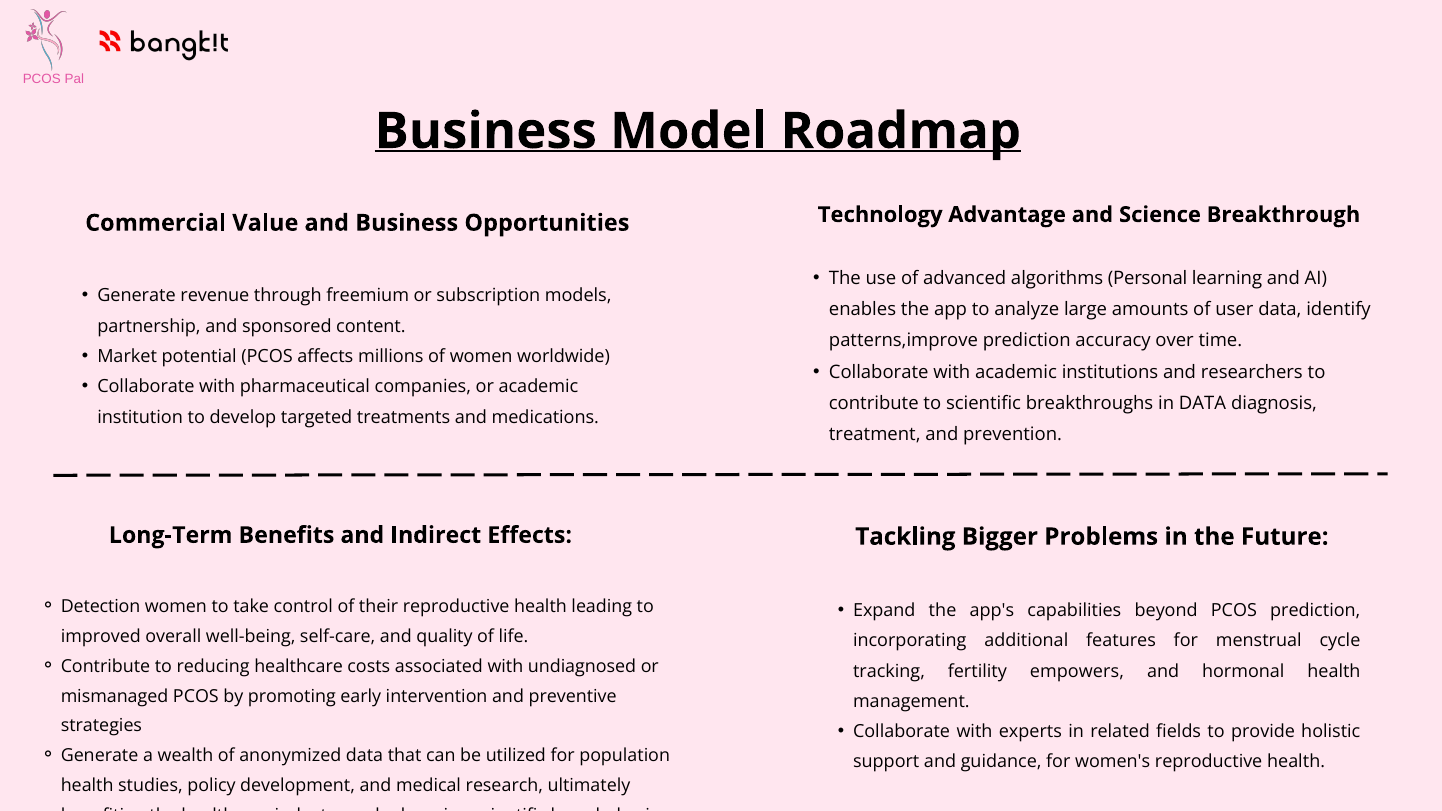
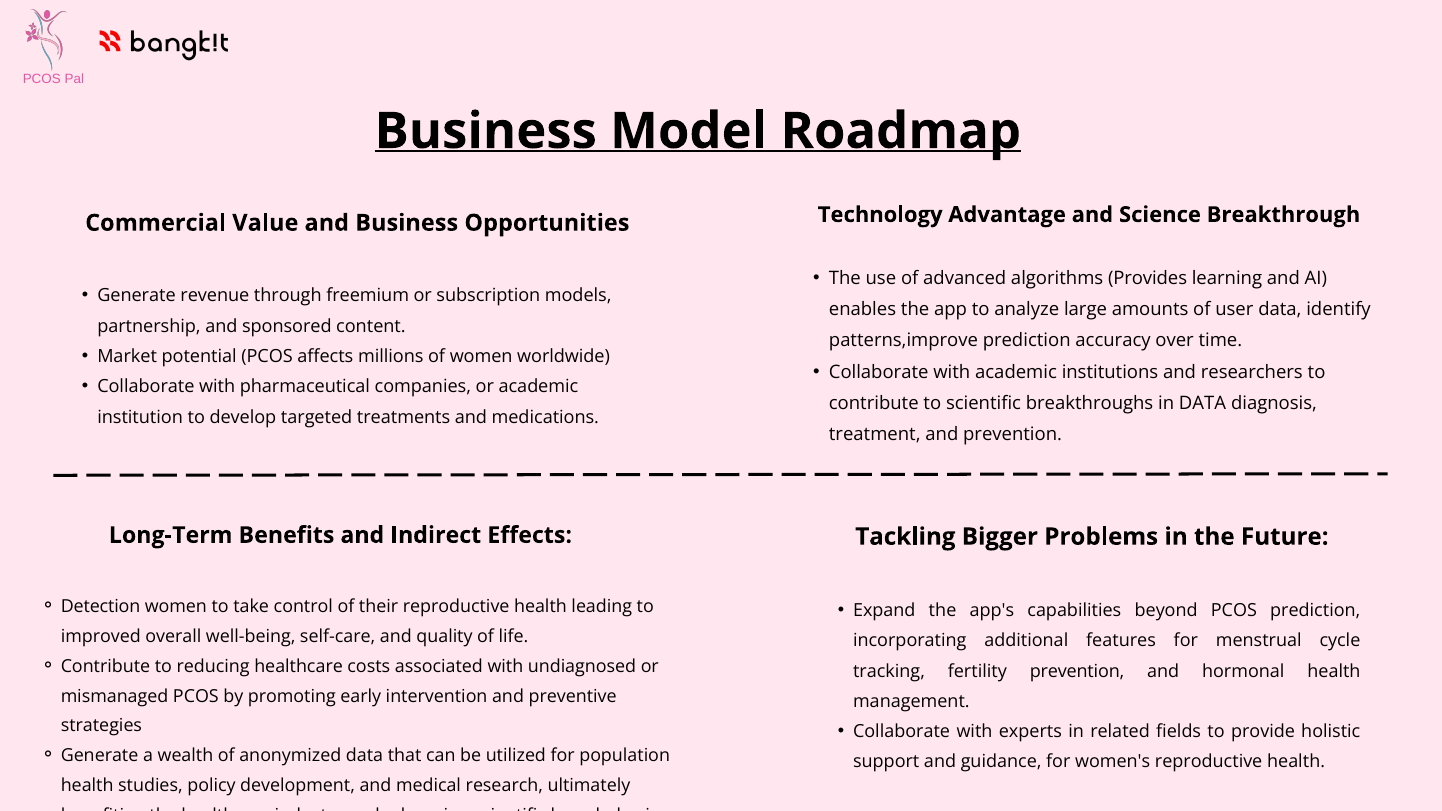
Personal: Personal -> Provides (1148, 279)
fertility empowers: empowers -> prevention (1077, 671)
